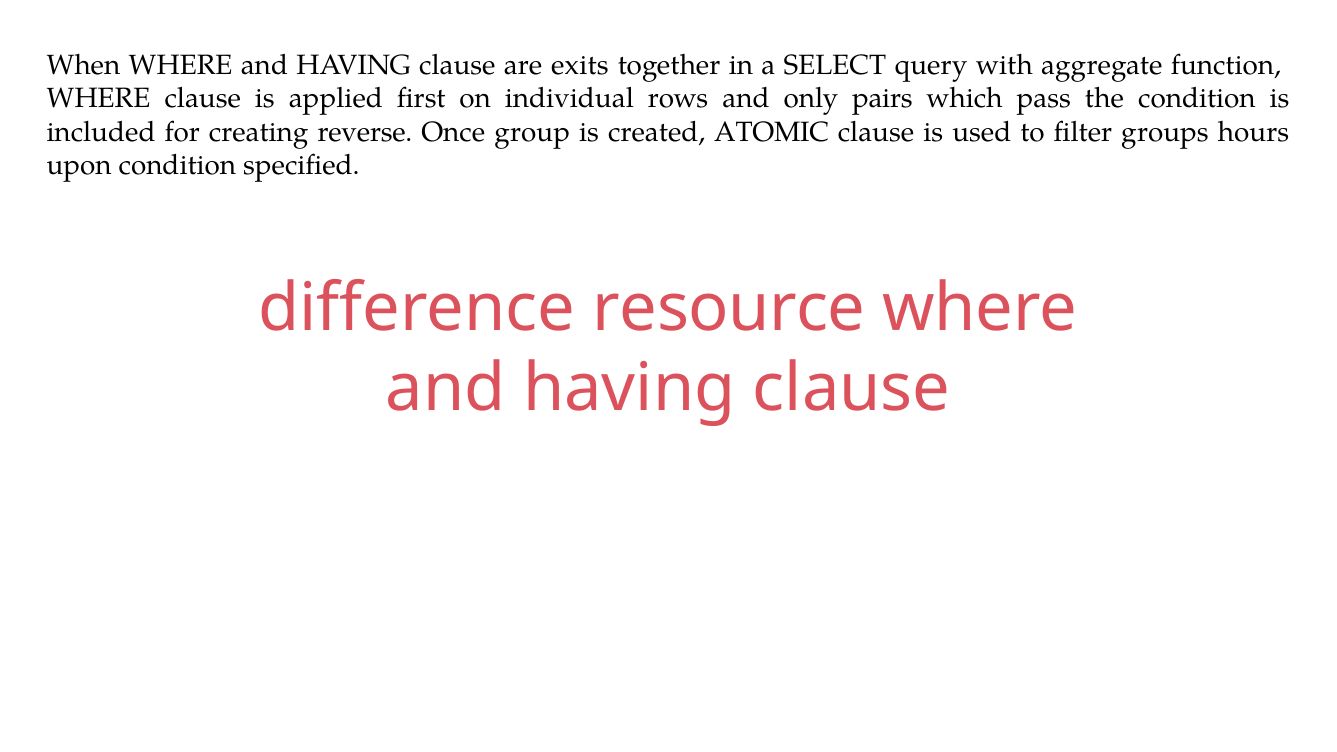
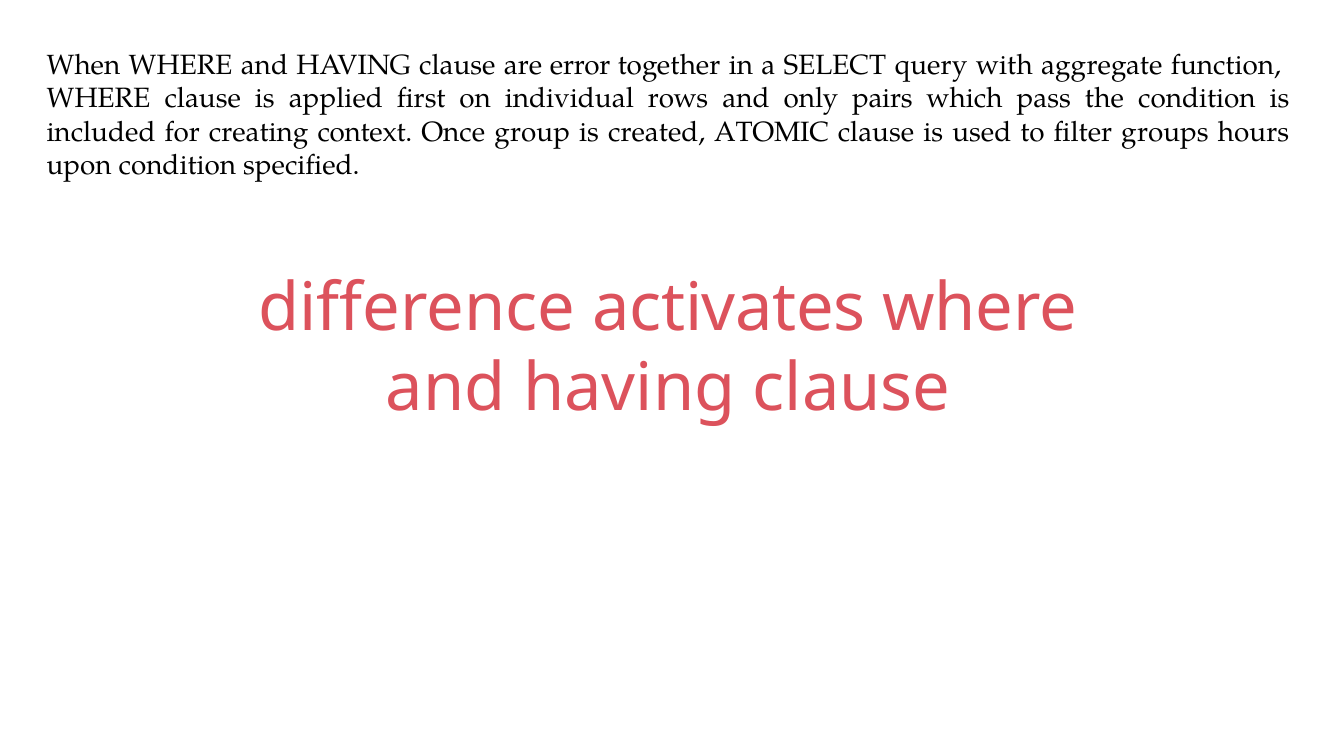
exits: exits -> error (580, 65)
reverse: reverse -> context (365, 132)
resource: resource -> activates (729, 309)
